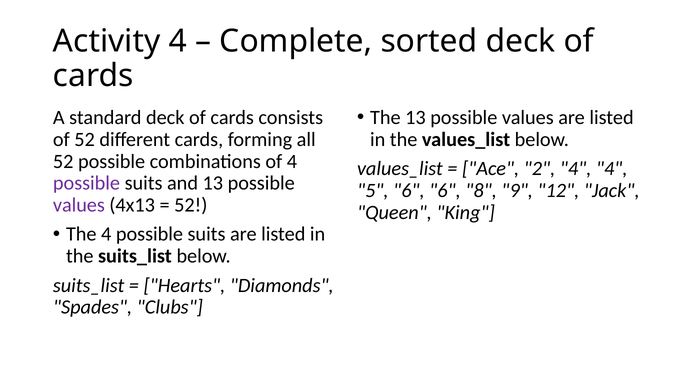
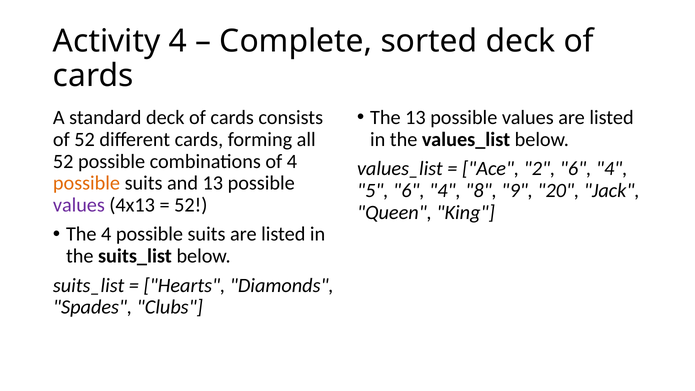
2 4: 4 -> 6 (576, 169)
possible colour: purple -> orange (87, 183)
5 6 6: 6 -> 4 (445, 190)
12: 12 -> 20 (558, 190)
